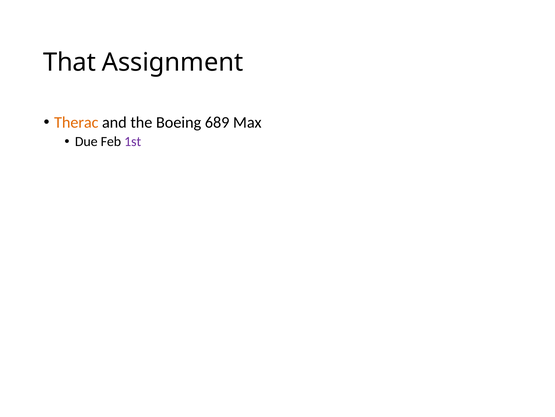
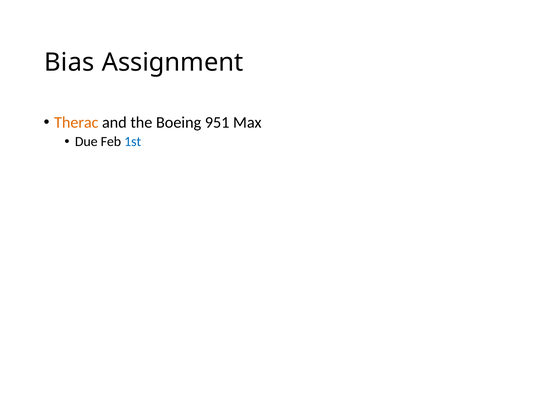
That: That -> Bias (69, 62)
689: 689 -> 951 (217, 122)
1st colour: purple -> blue (133, 141)
